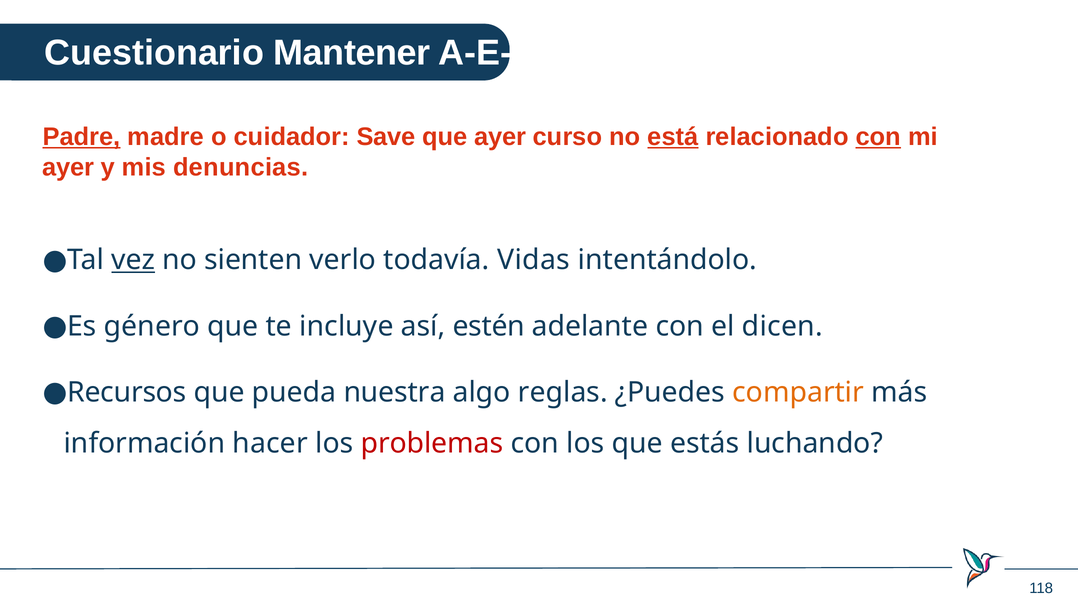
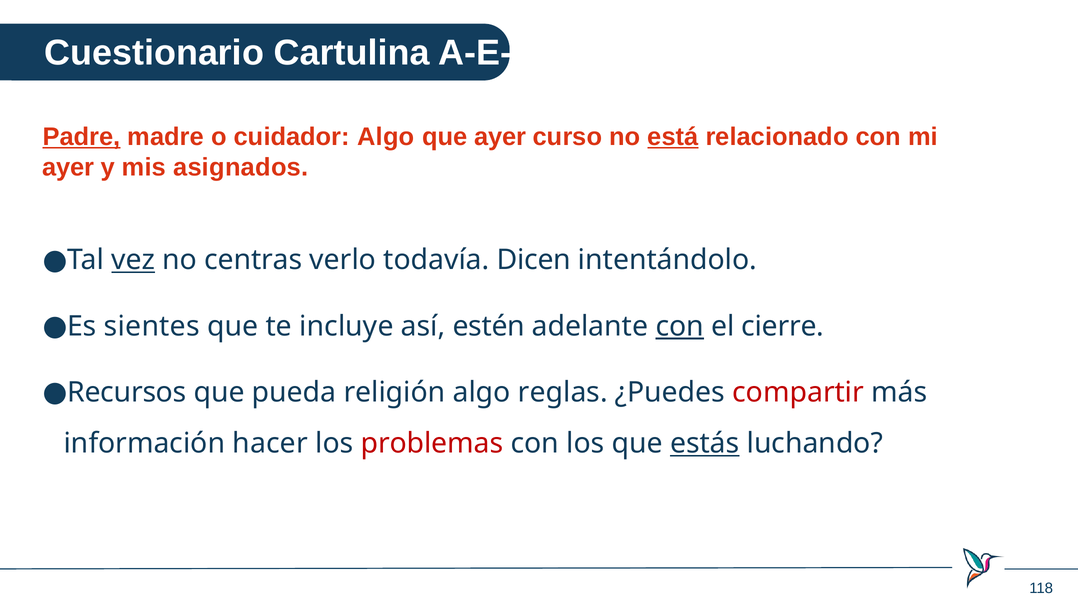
Mantener: Mantener -> Cartulina (352, 53)
cuidador Save: Save -> Algo (386, 137)
con underline: present -> none (878, 137)
denuncias: denuncias -> asignados (241, 168)
sienten: sienten -> centras (253, 260)
Vidas: Vidas -> Dicen (534, 260)
género: género -> sientes (152, 326)
con underline: none -> present (680, 326)
dicen: dicen -> cierre (783, 326)
nuestra: nuestra -> religión (394, 393)
compartir colour: orange -> red (798, 393)
estás underline: none -> present (705, 444)
